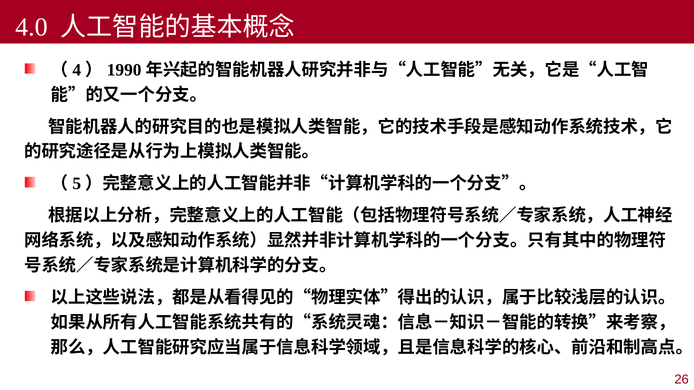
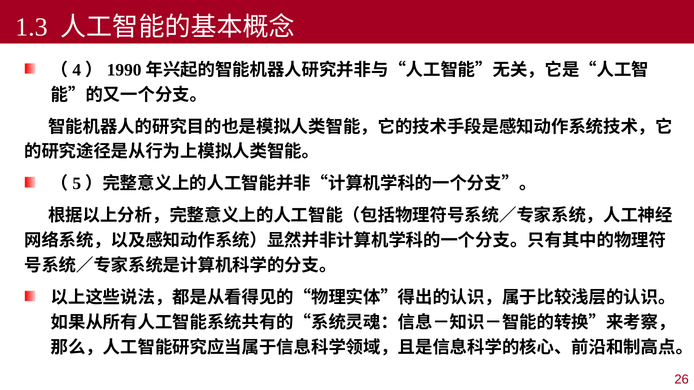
4.0: 4.0 -> 1.3 (31, 27)
